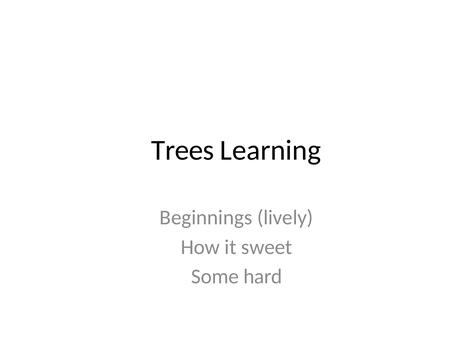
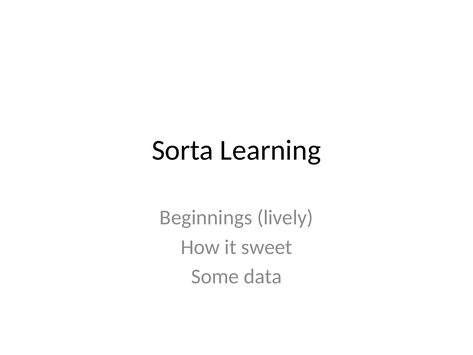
Trees: Trees -> Sorta (183, 150)
hard: hard -> data (263, 276)
